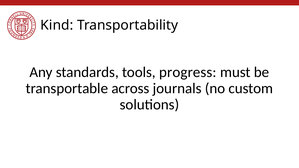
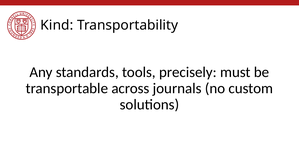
progress: progress -> precisely (188, 72)
